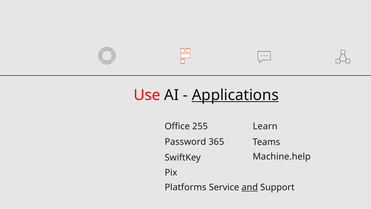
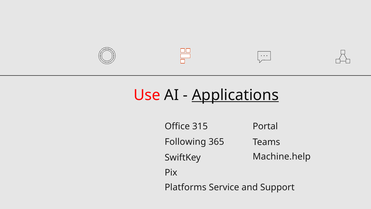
255: 255 -> 315 (200, 126)
Learn: Learn -> Portal (265, 126)
Password: Password -> Following (185, 142)
and underline: present -> none (250, 187)
